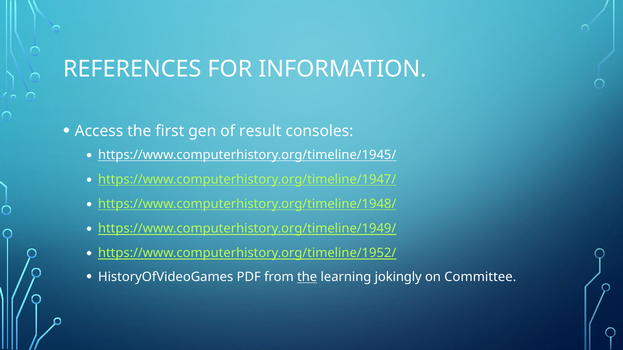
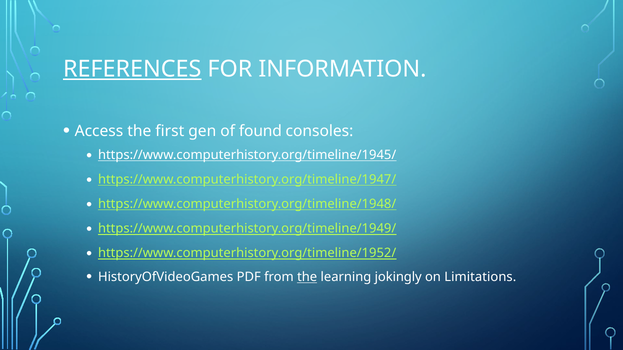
REFERENCES underline: none -> present (132, 69)
result: result -> found (260, 131)
Committee: Committee -> Limitations (480, 277)
